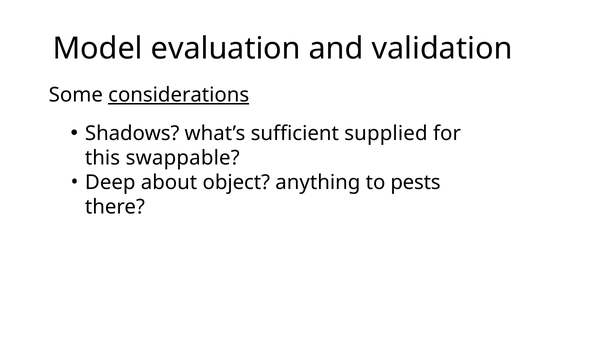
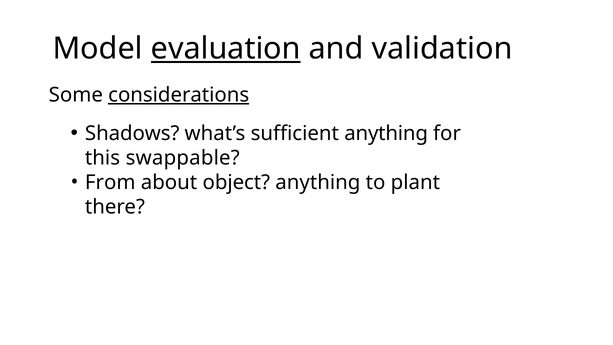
evaluation underline: none -> present (226, 49)
sufficient supplied: supplied -> anything (386, 133)
Deep: Deep -> From (110, 182)
pests: pests -> plant (415, 182)
